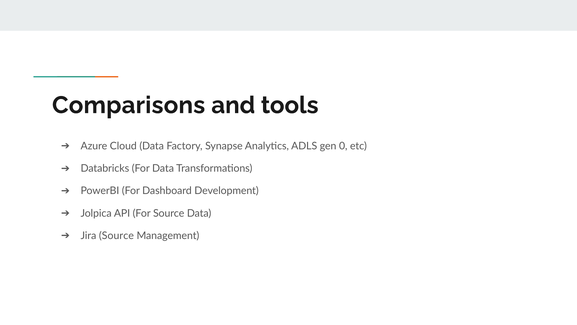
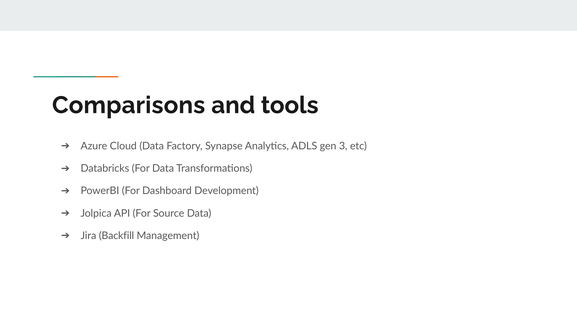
0: 0 -> 3 (343, 146)
Jira Source: Source -> Backfill (116, 235)
